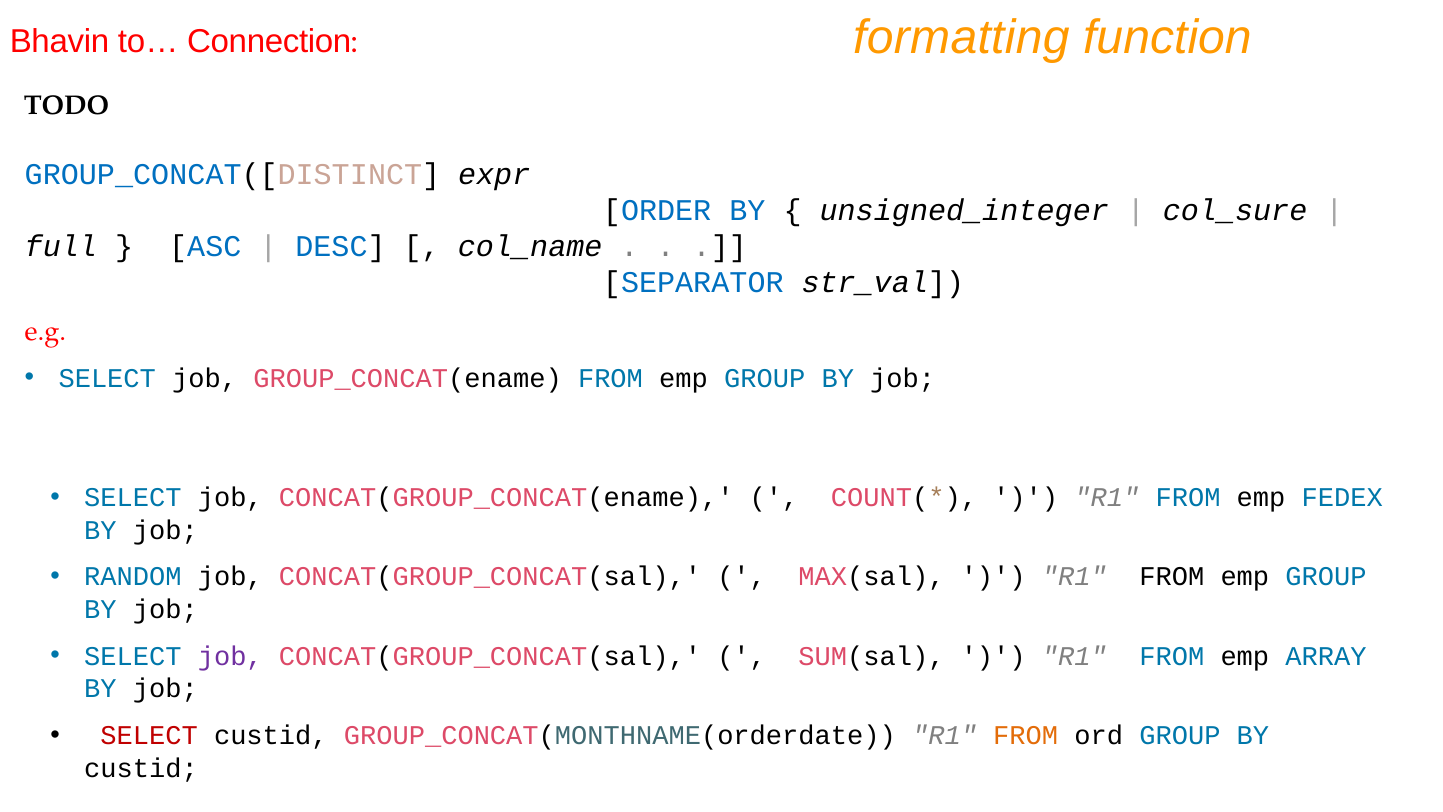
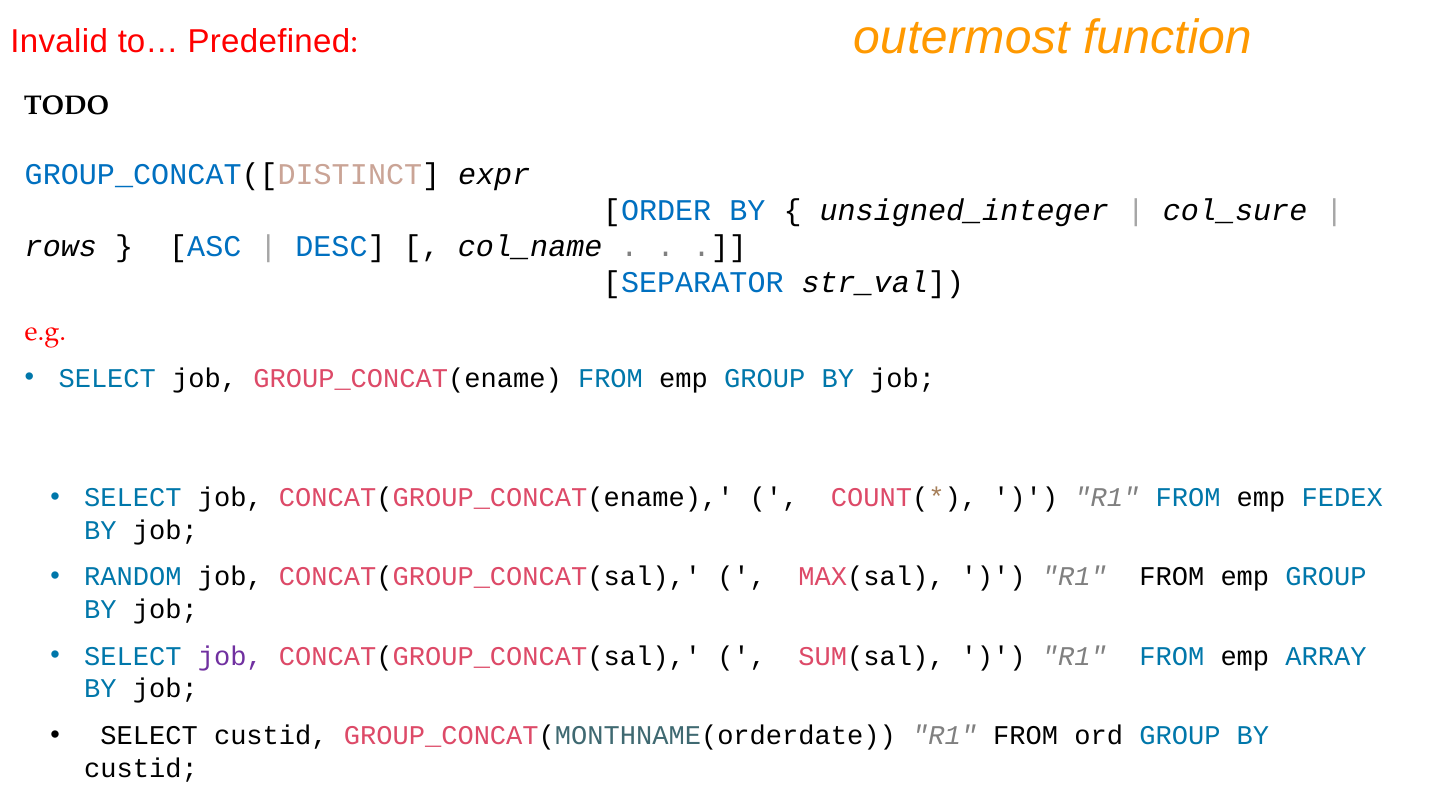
formatting: formatting -> outermost (961, 38)
Bhavin: Bhavin -> Invalid (59, 41)
Connection: Connection -> Predefined (269, 41)
full: full -> rows (61, 247)
SELECT colour: red -> black (149, 735)
FROM colour: orange -> black (1026, 735)
